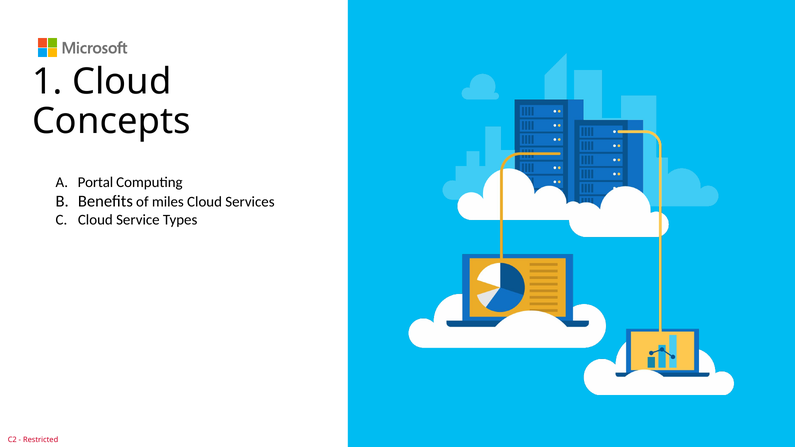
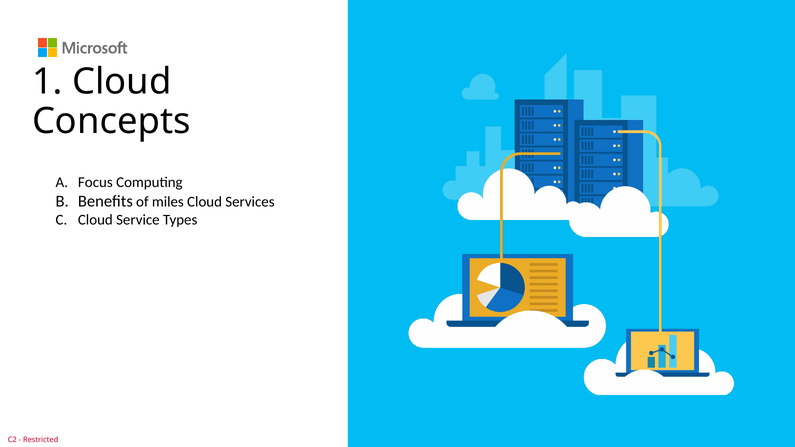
Portal: Portal -> Focus (95, 182)
